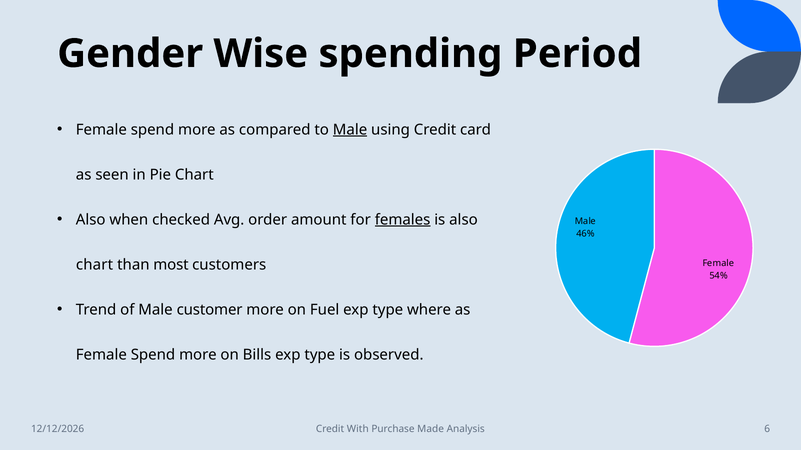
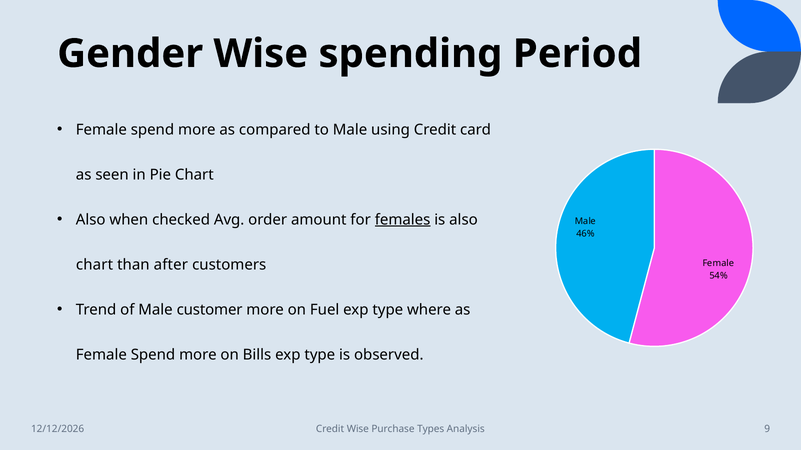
Male underline: present -> none (350, 130)
most: most -> after (171, 265)
Credit With: With -> Wise (358, 429)
Made: Made -> Types (431, 429)
6: 6 -> 9 (767, 429)
